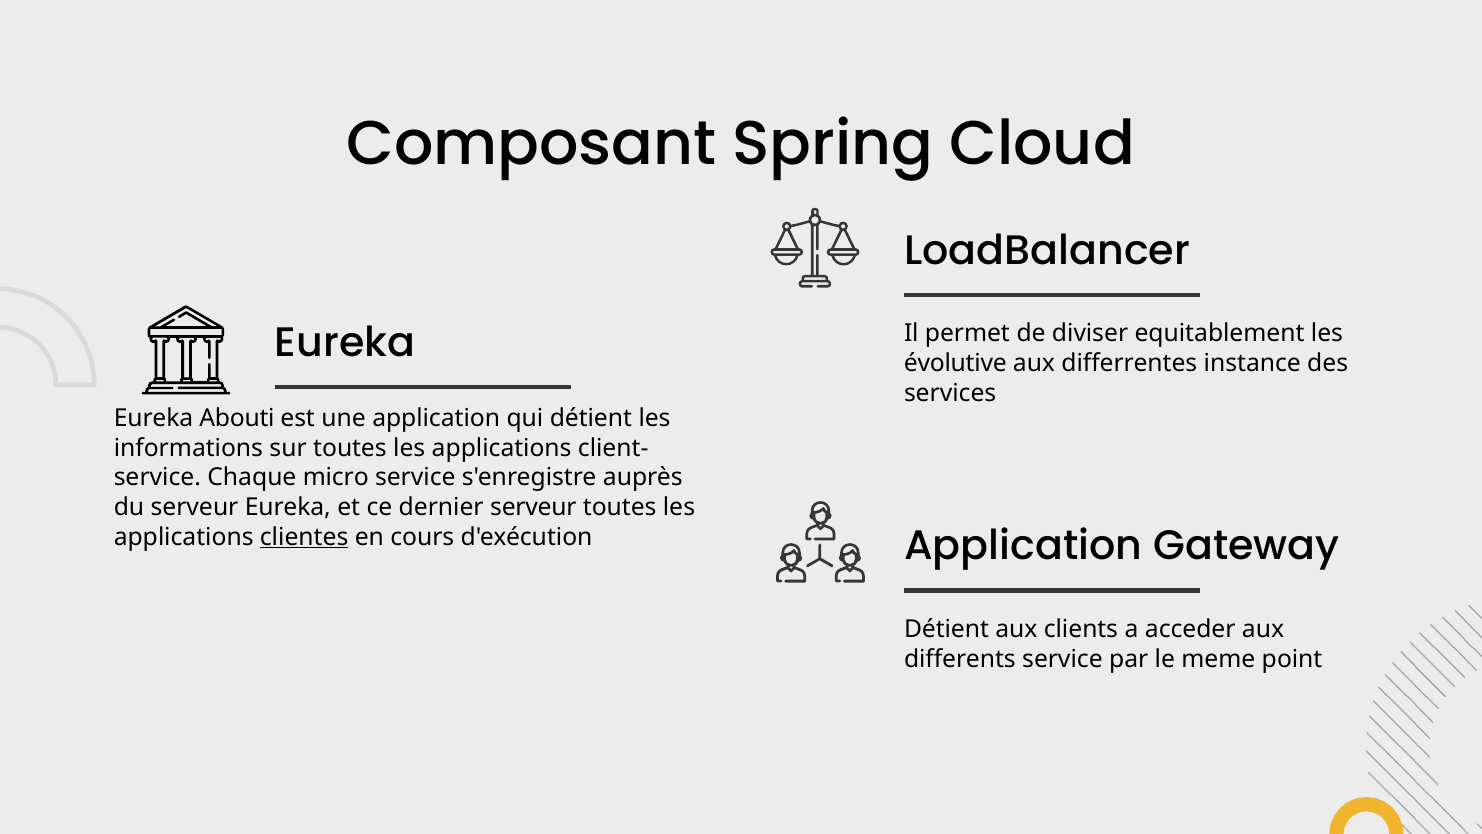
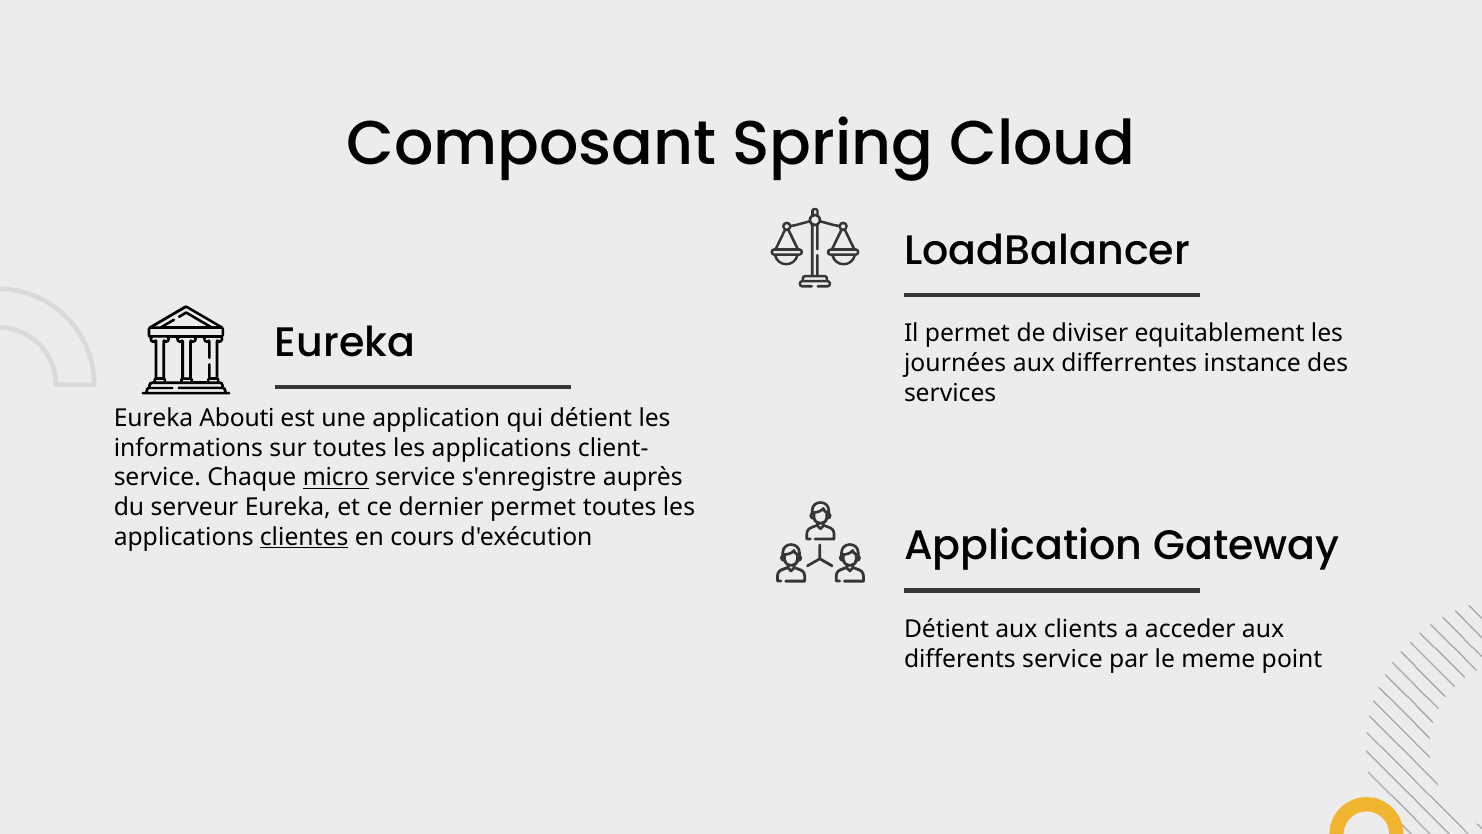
évolutive: évolutive -> journées (955, 363)
micro underline: none -> present (336, 477)
dernier serveur: serveur -> permet (533, 507)
